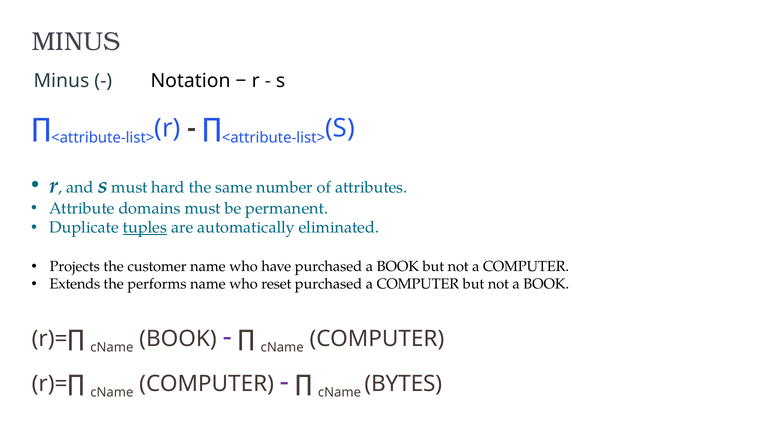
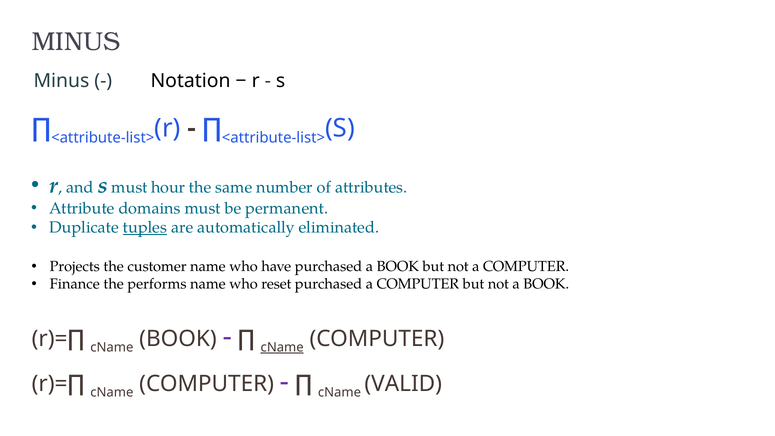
hard: hard -> hour (168, 188)
Extends: Extends -> Finance (75, 284)
cName underline: none -> present (282, 347)
BYTES: BYTES -> VALID (403, 384)
